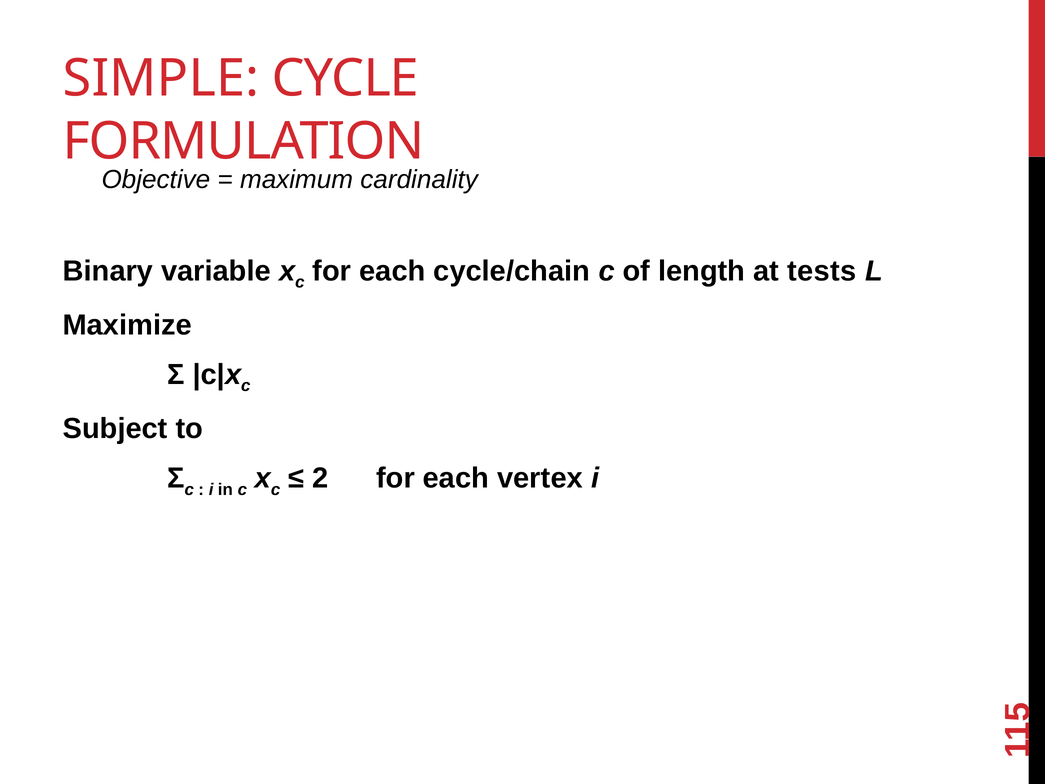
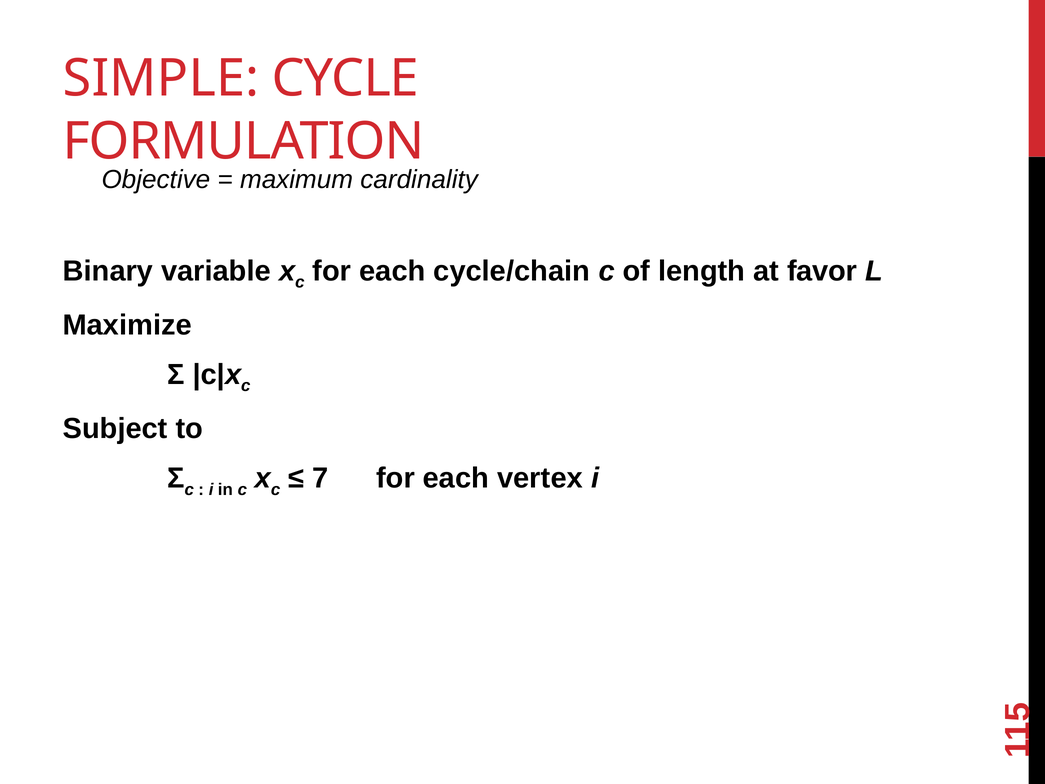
tests: tests -> favor (822, 271)
2: 2 -> 7 (320, 478)
